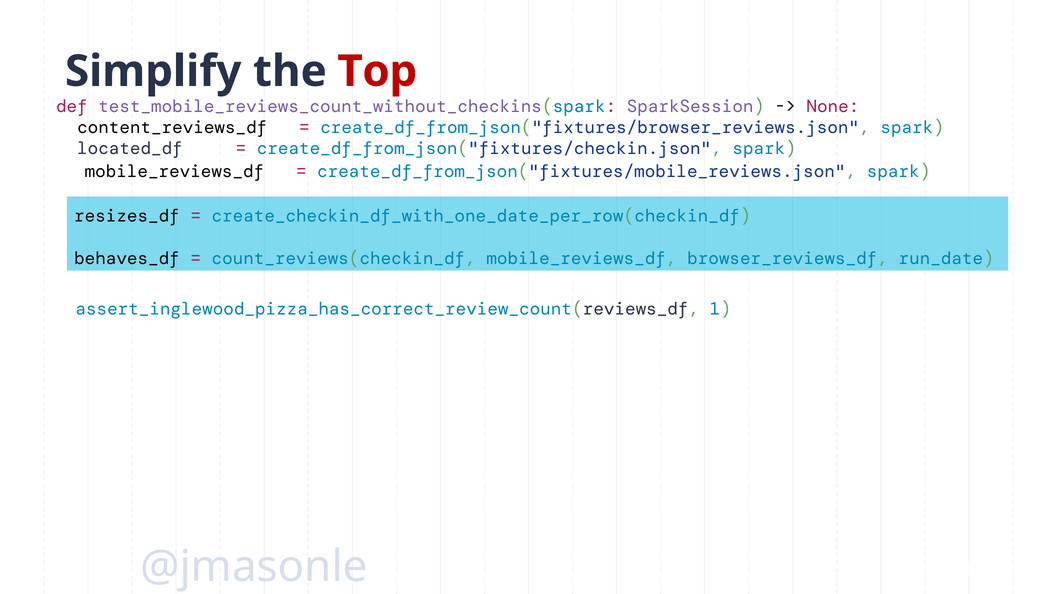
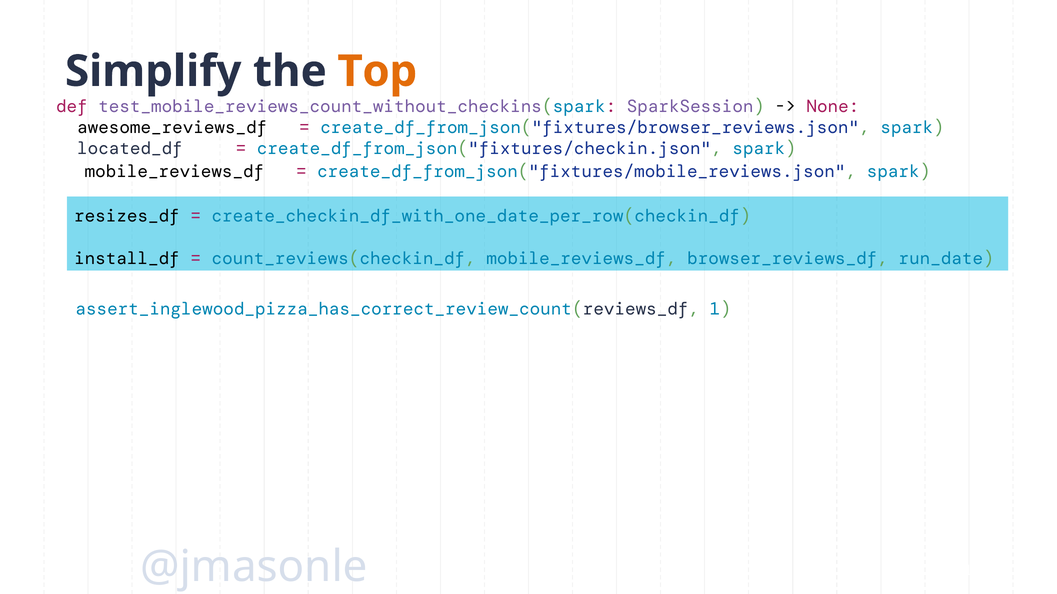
Top colour: red -> orange (377, 71)
content_reviews_df: content_reviews_df -> awesome_reviews_df (172, 128)
behaves_df: behaves_df -> install_df (127, 258)
